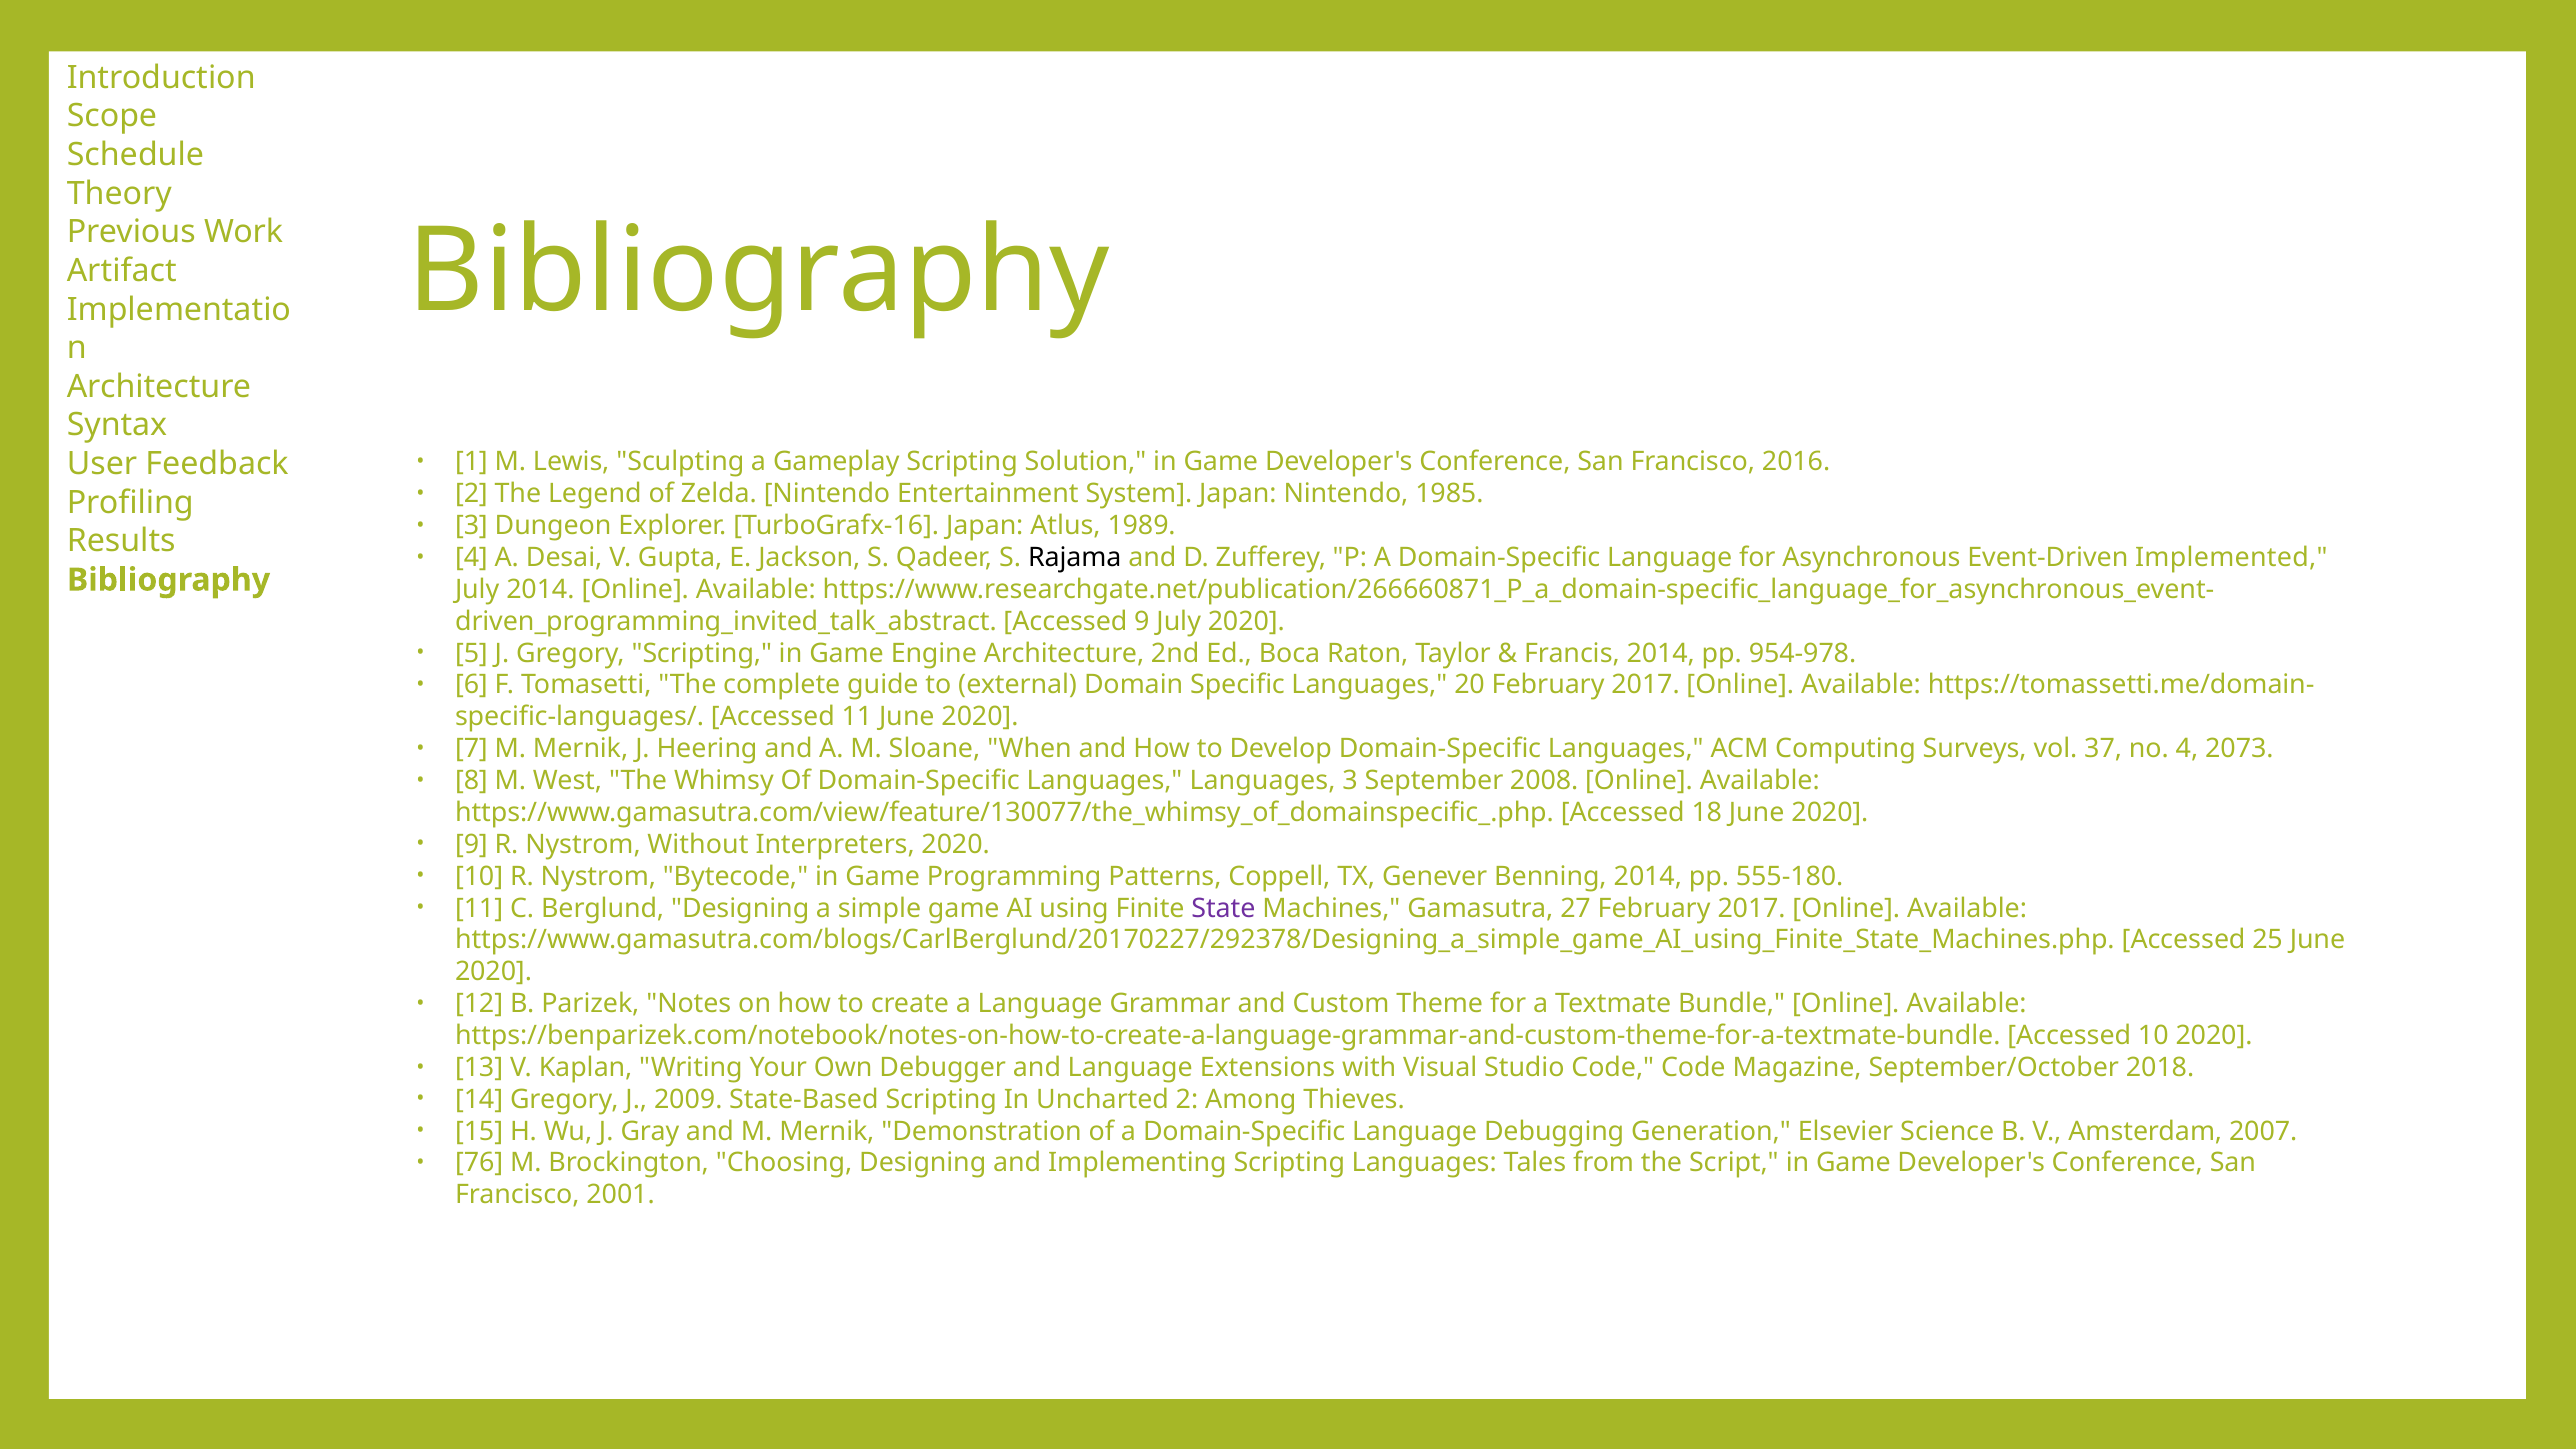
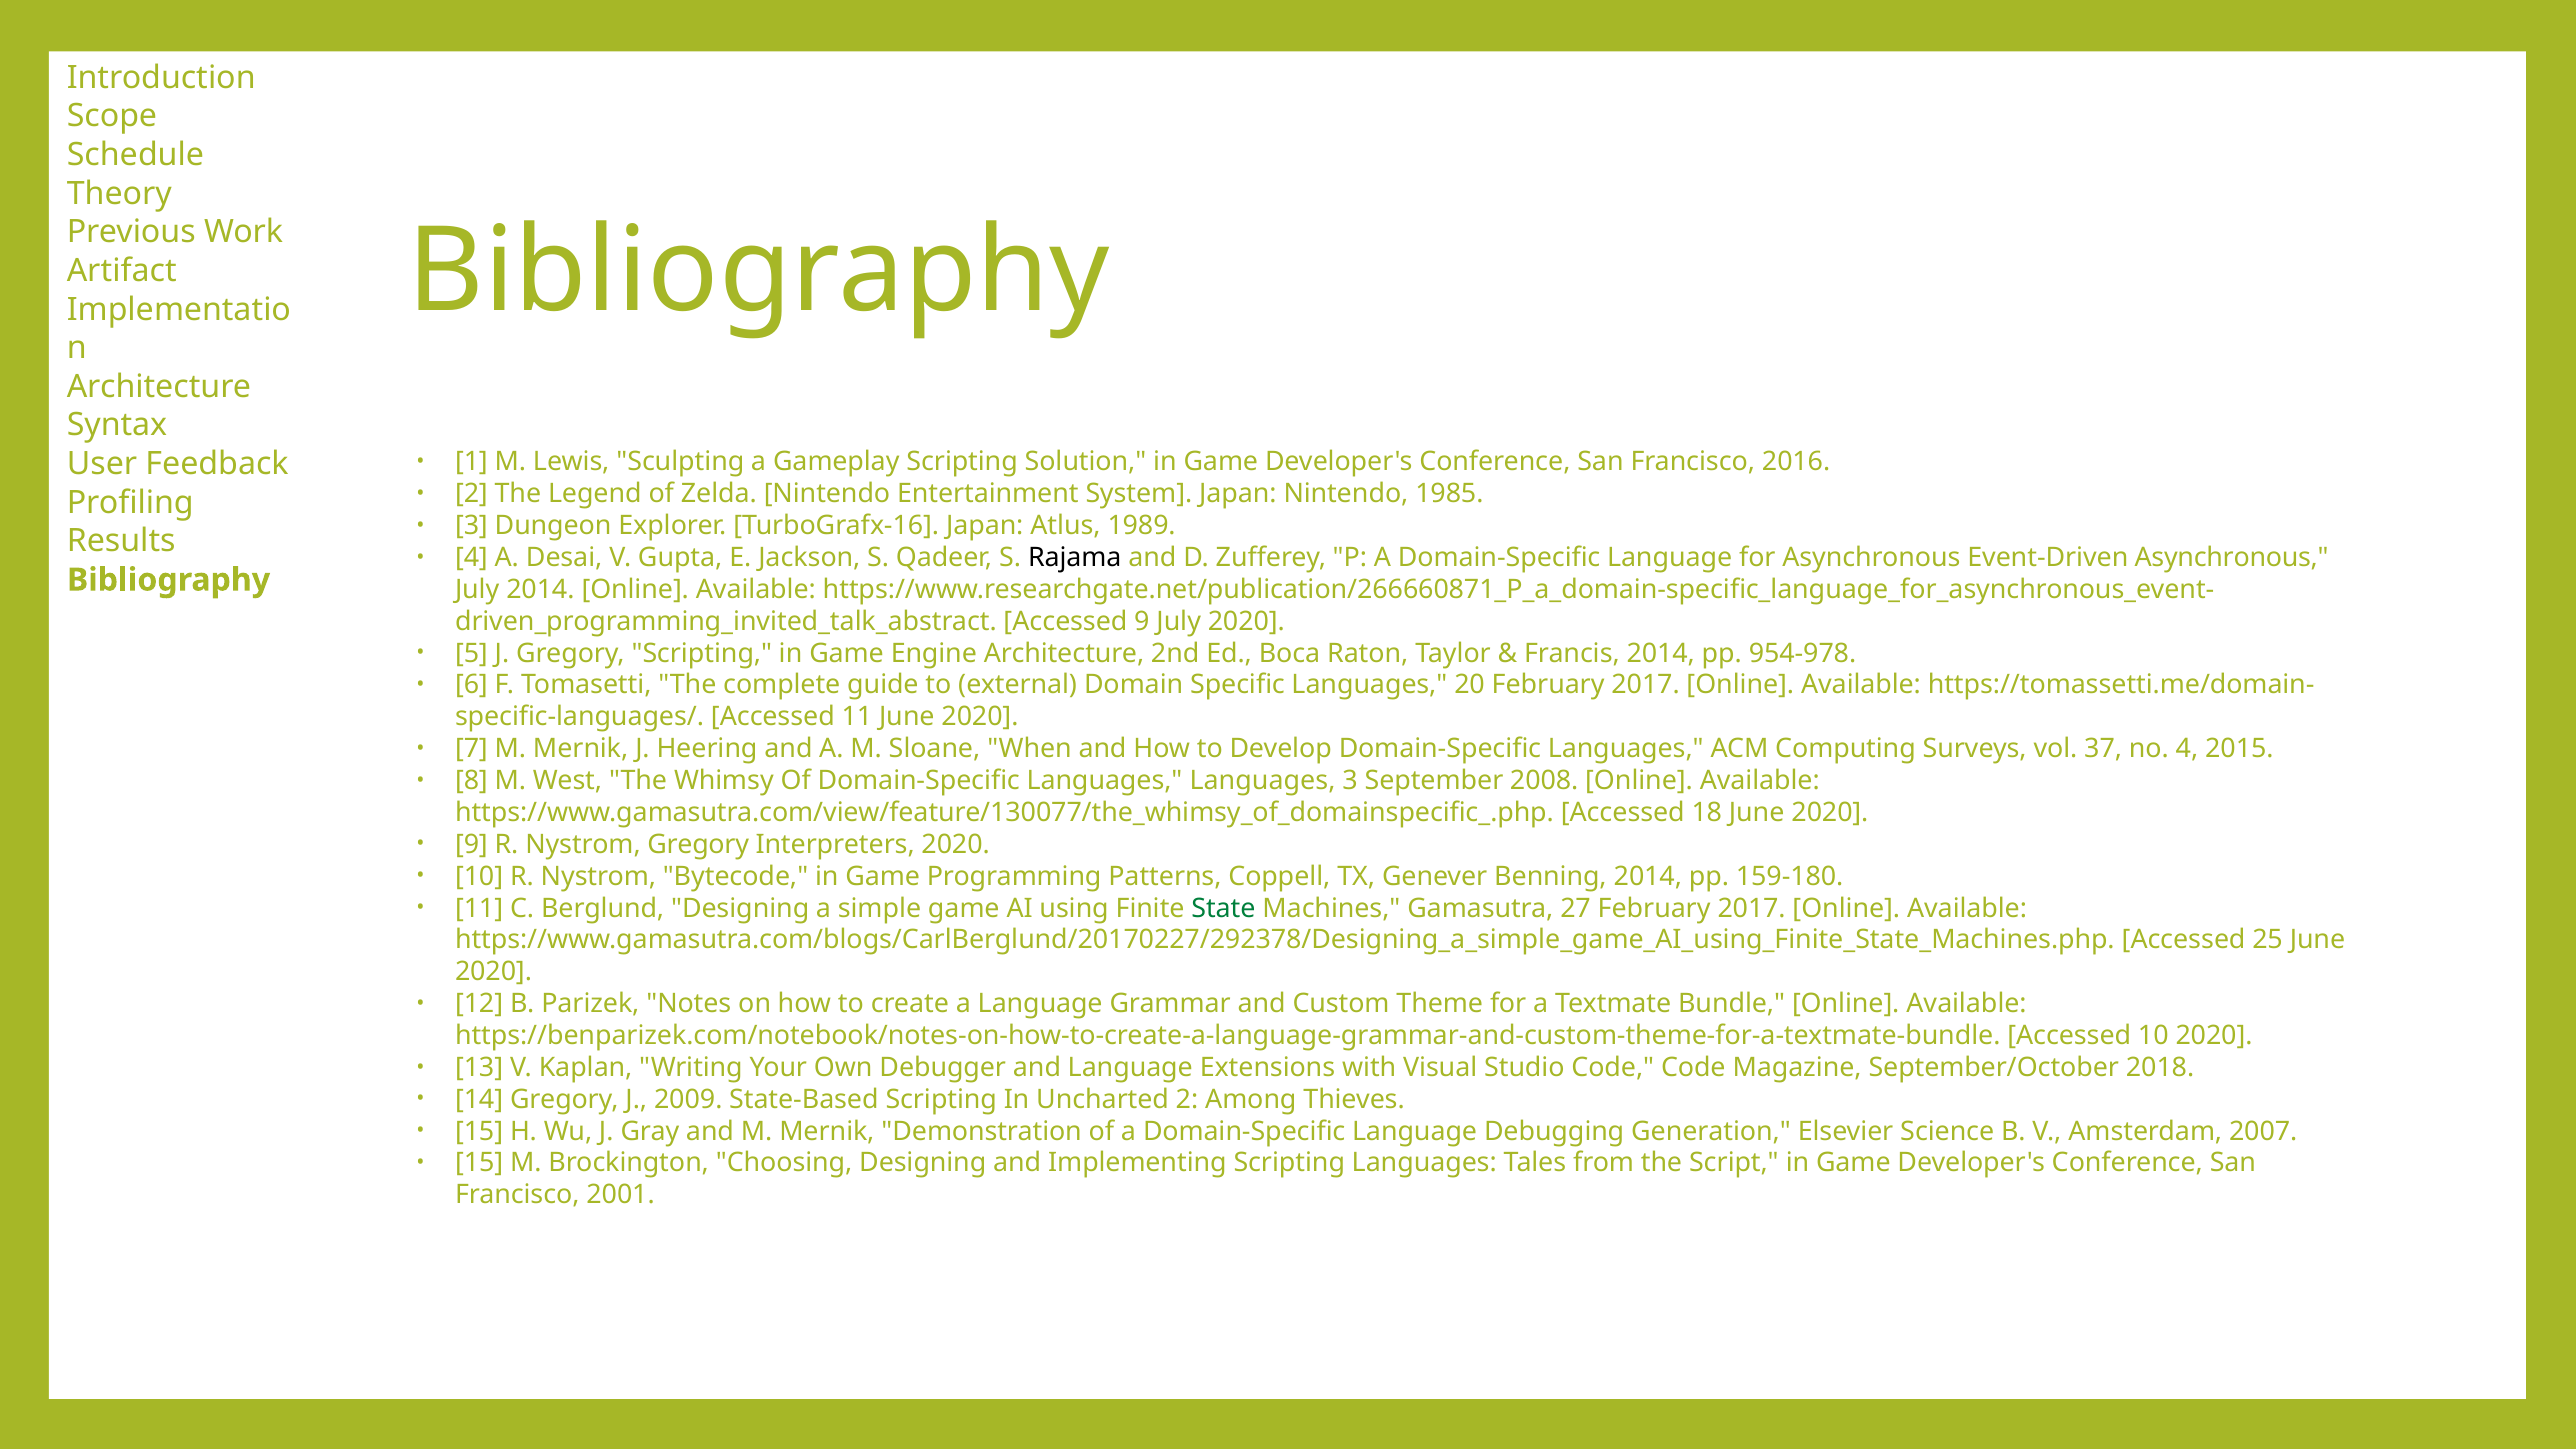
Event-Driven Implemented: Implemented -> Asynchronous (2232, 558)
2073: 2073 -> 2015 (2239, 749)
Nystrom Without: Without -> Gregory (698, 844)
555-180: 555-180 -> 159-180 (1790, 876)
State colour: purple -> green (1223, 908)
76: 76 -> 15 (479, 1163)
